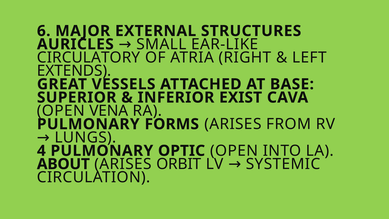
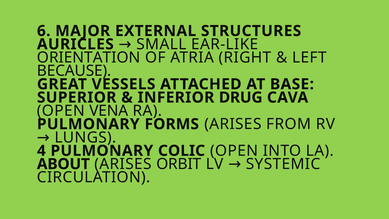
CIRCULATORY: CIRCULATORY -> ORIENTATION (89, 58)
EXTENDS: EXTENDS -> BECAUSE (74, 71)
EXIST: EXIST -> DRUG (241, 97)
OPTIC: OPTIC -> COLIC (182, 151)
